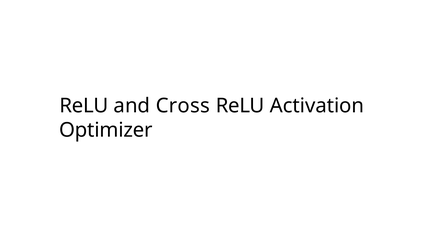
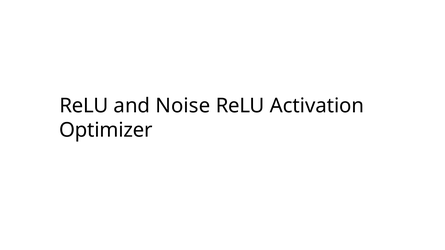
Cross: Cross -> Noise (183, 106)
